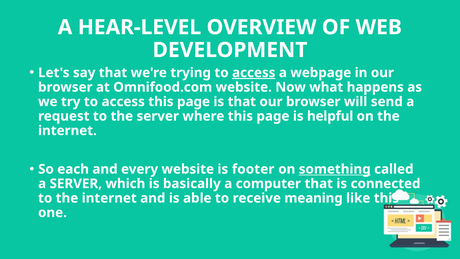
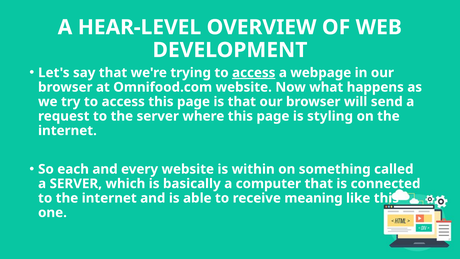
helpful: helpful -> styling (330, 116)
footer: footer -> within (253, 169)
something underline: present -> none (335, 169)
